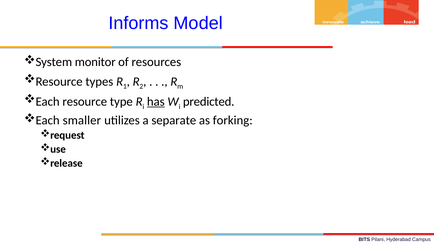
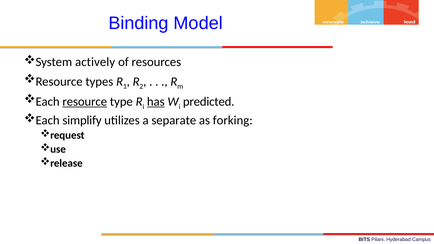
Informs: Informs -> Binding (139, 23)
monitor: monitor -> actively (95, 62)
resource underline: none -> present (85, 102)
smaller: smaller -> simplify (82, 120)
